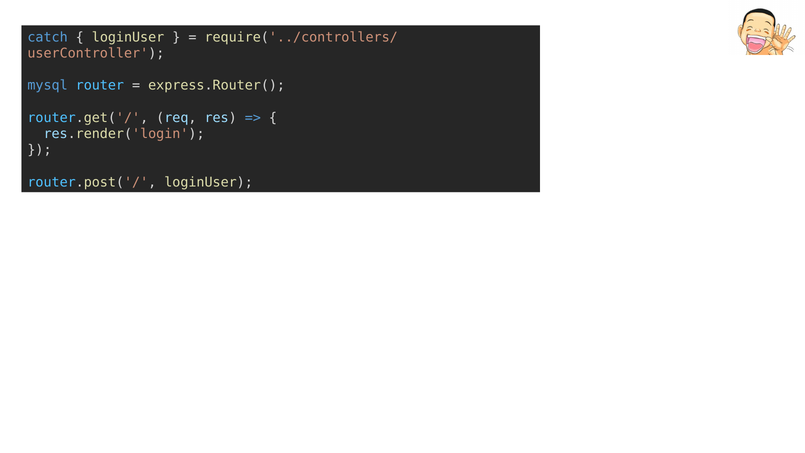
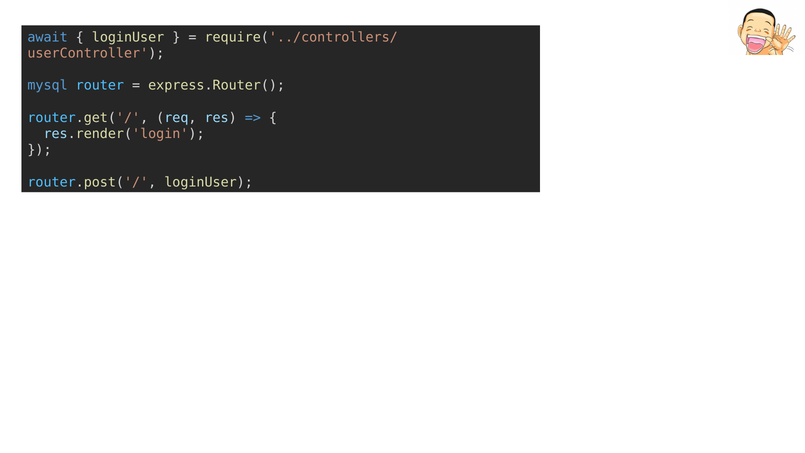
catch: catch -> await (48, 37)
